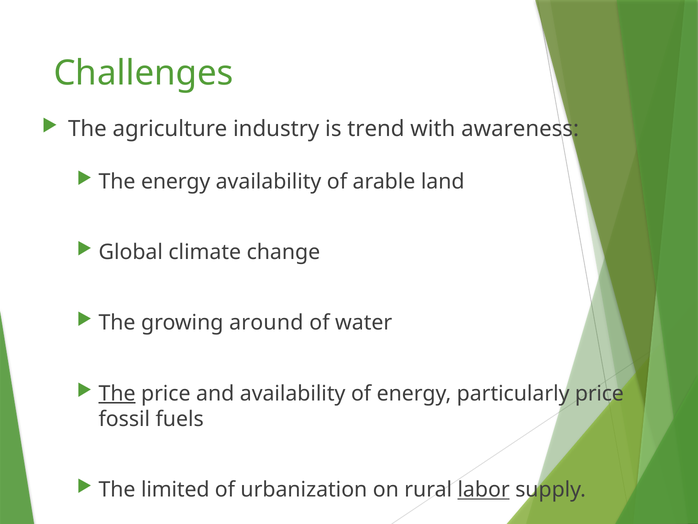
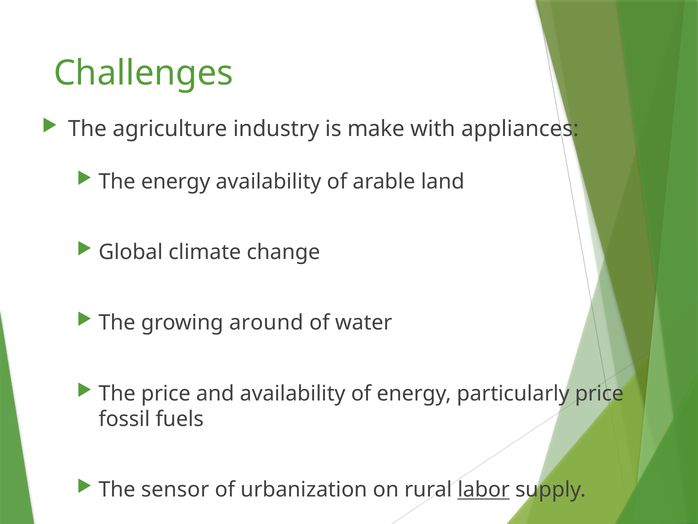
trend: trend -> make (376, 129)
awareness: awareness -> appliances (520, 129)
The underline: present -> none (117, 393)
limited: limited -> sensor (175, 489)
